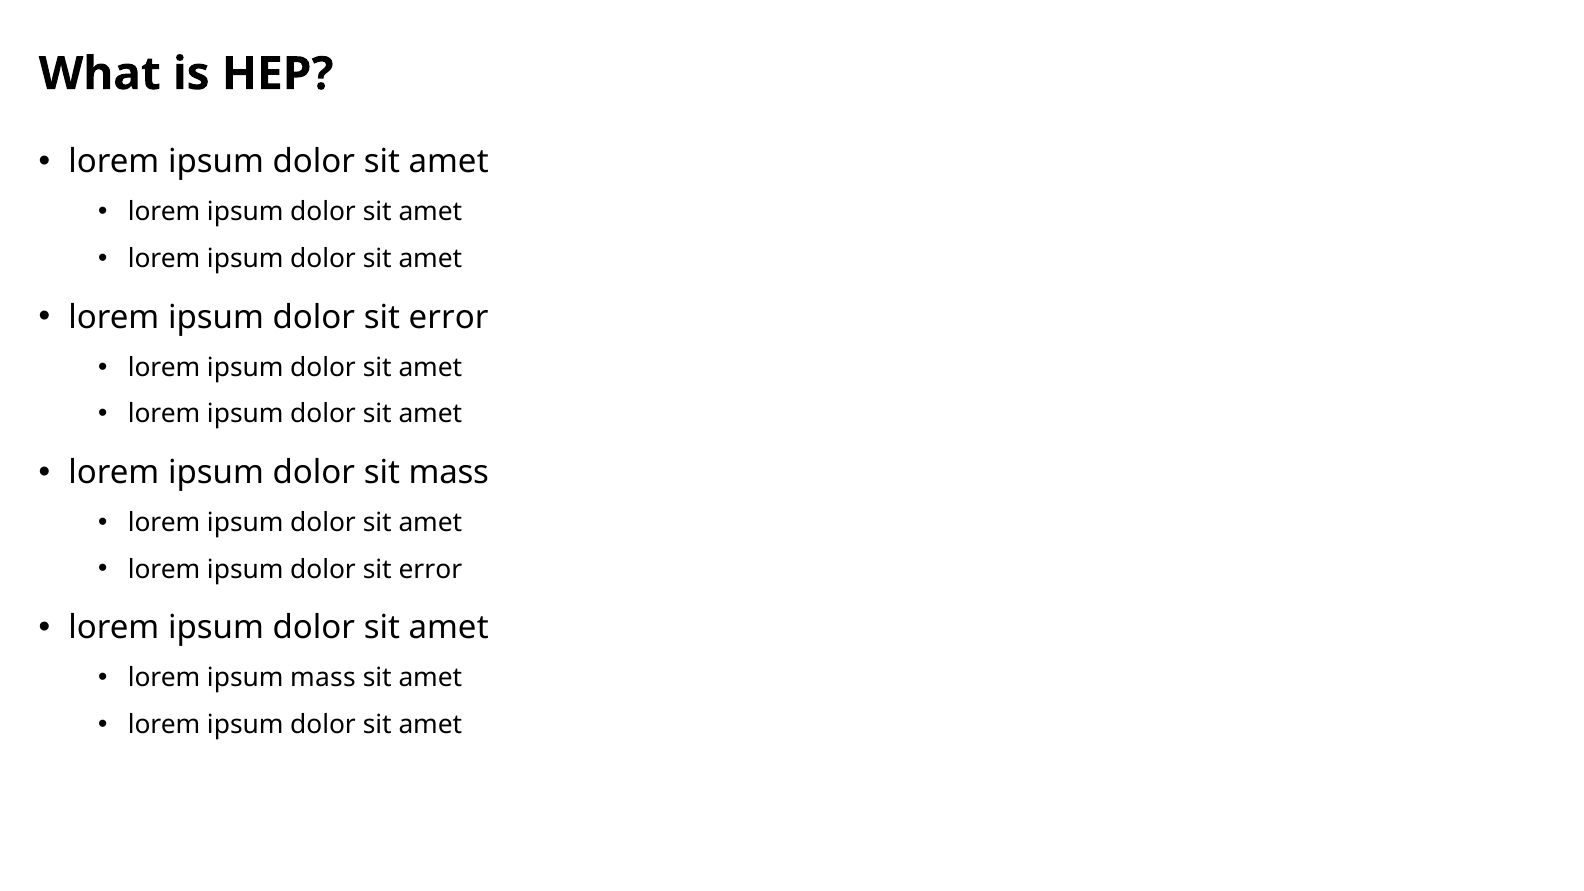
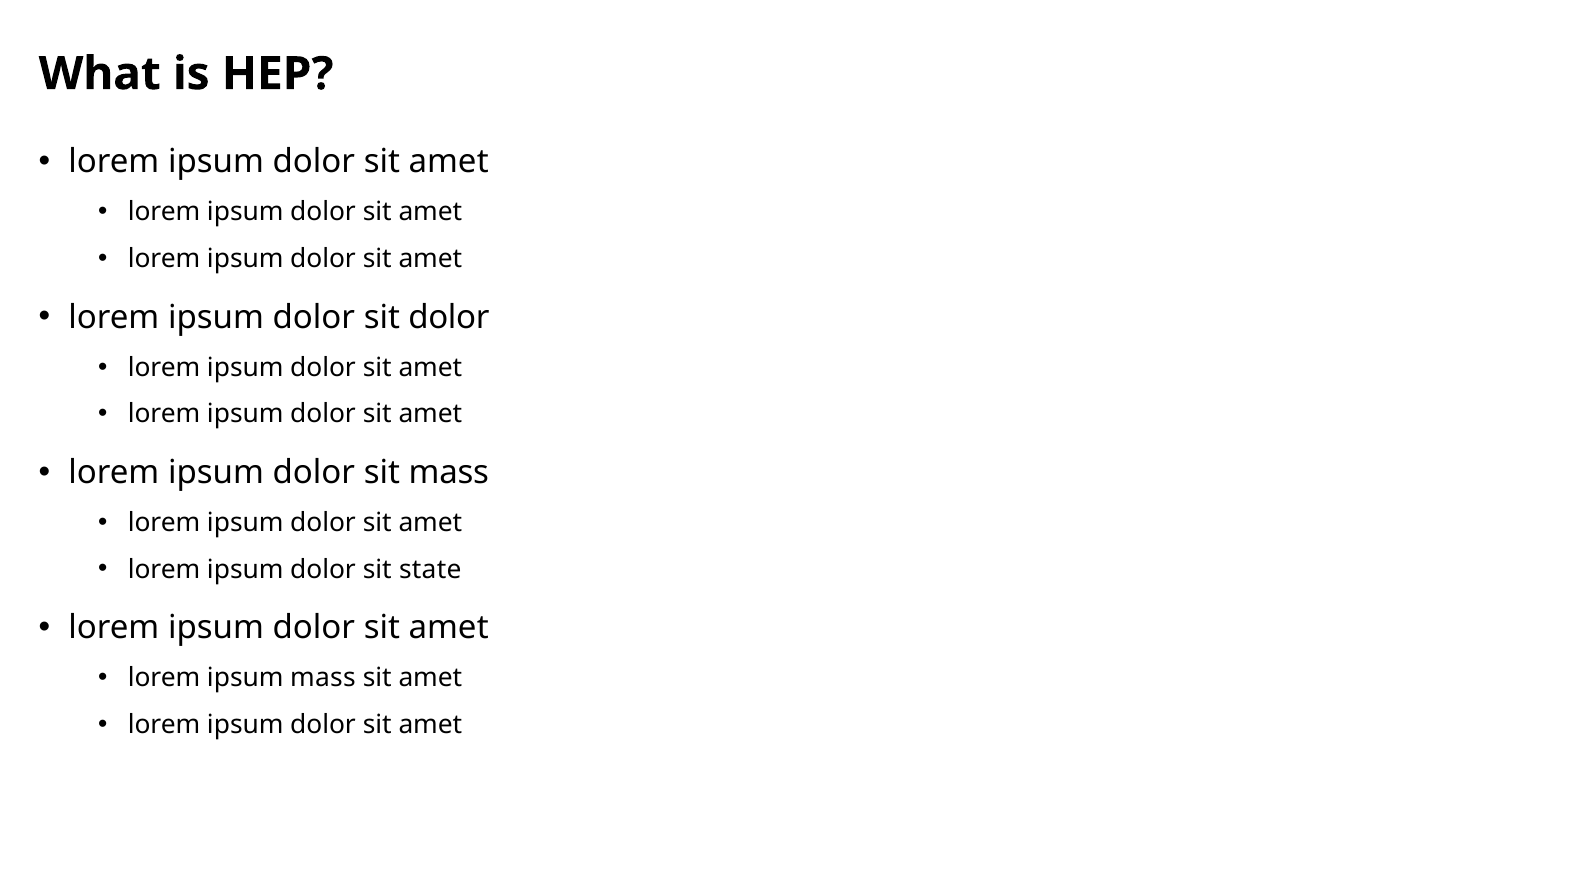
error: error -> dolor (449, 317)
error: error -> state (430, 569)
